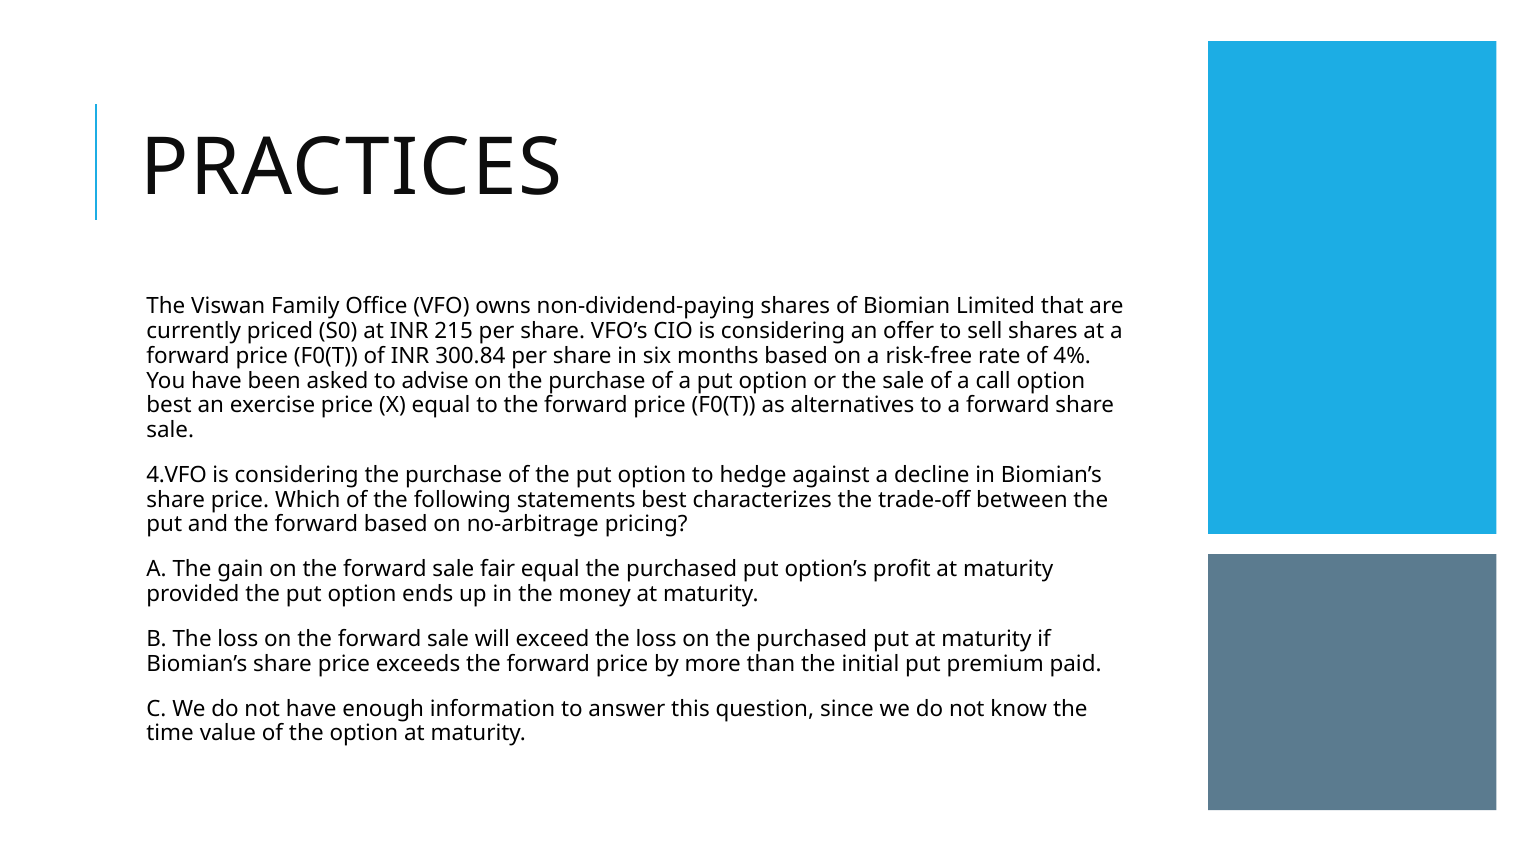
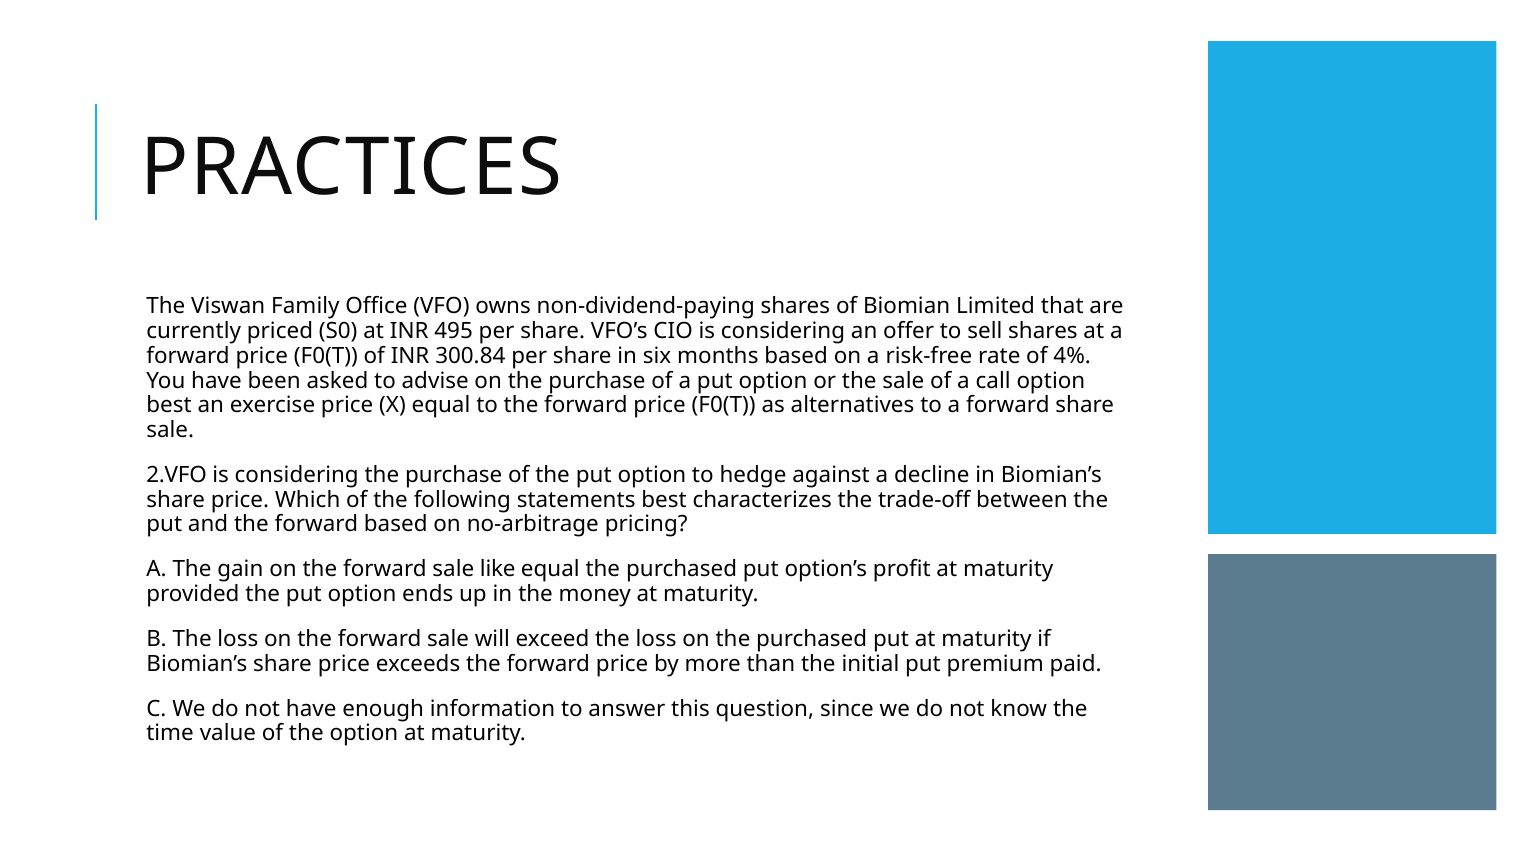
215: 215 -> 495 (454, 331)
4.VFO: 4.VFO -> 2.VFO (177, 475)
fair: fair -> like (498, 569)
